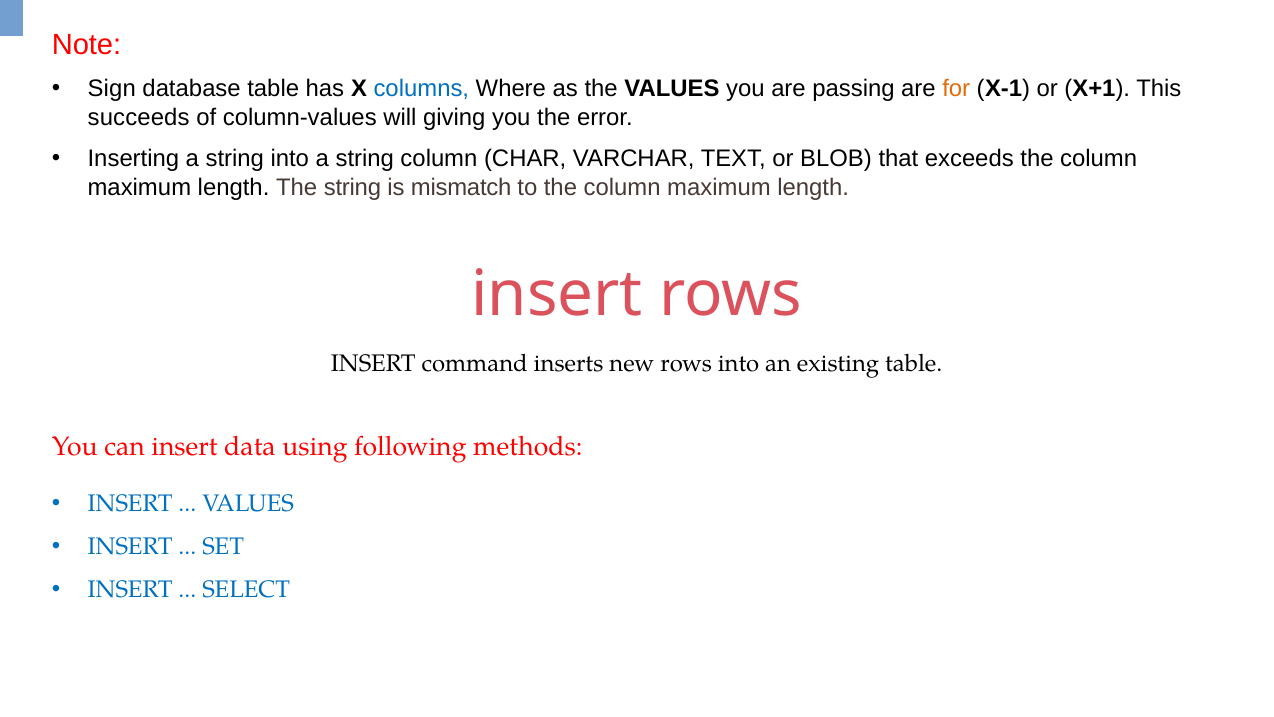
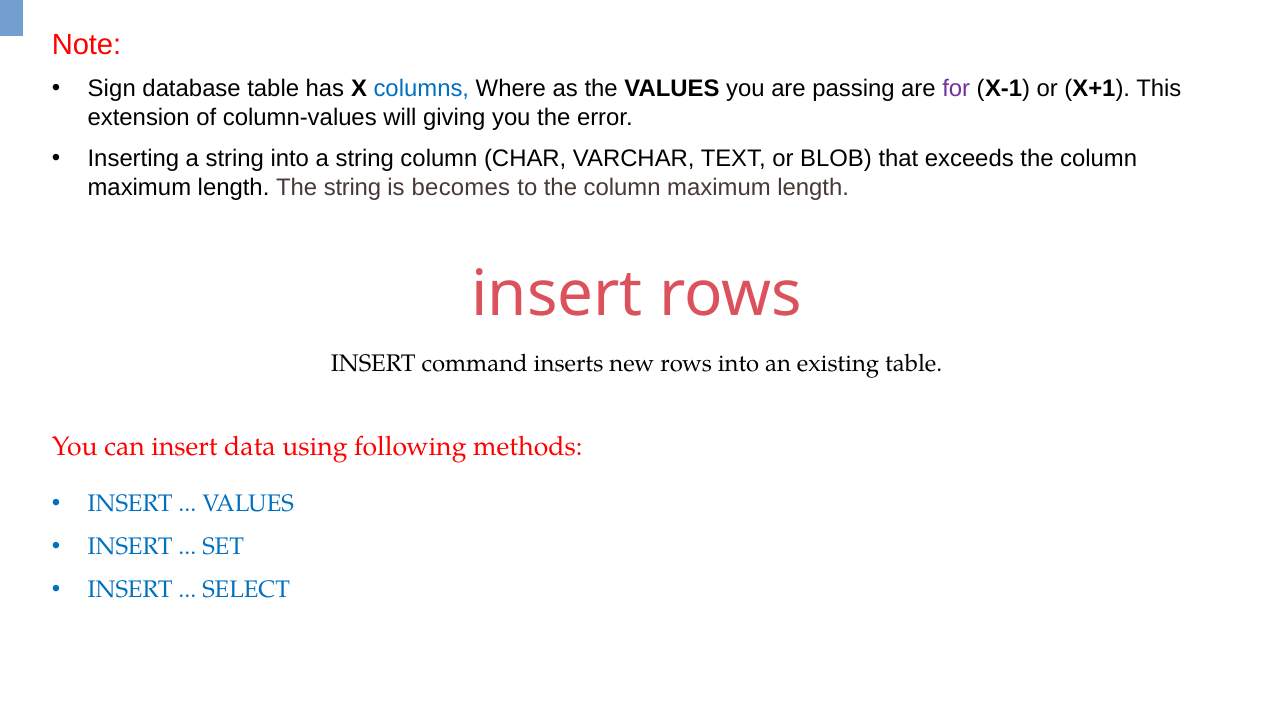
for colour: orange -> purple (956, 89)
succeeds: succeeds -> extension (139, 117)
mismatch: mismatch -> becomes (461, 187)
